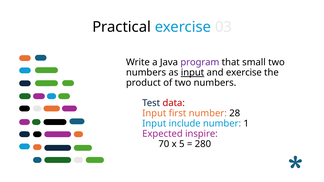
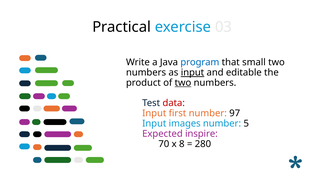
program colour: purple -> blue (200, 62)
and exercise: exercise -> editable (244, 73)
two underline: none -> present (183, 83)
28: 28 -> 97 (235, 113)
include: include -> images (185, 124)
1: 1 -> 5 (246, 124)
5: 5 -> 8 (182, 144)
